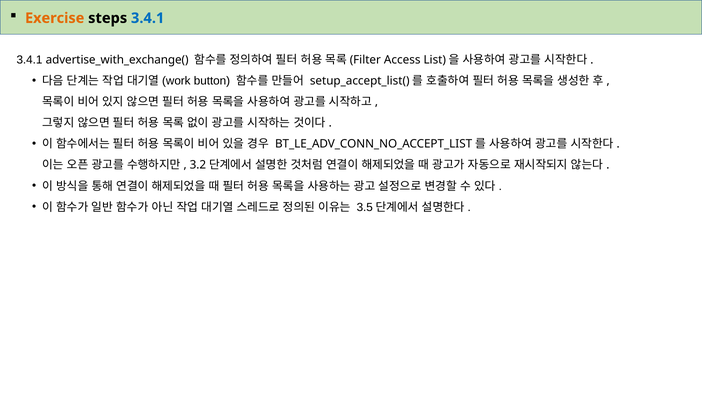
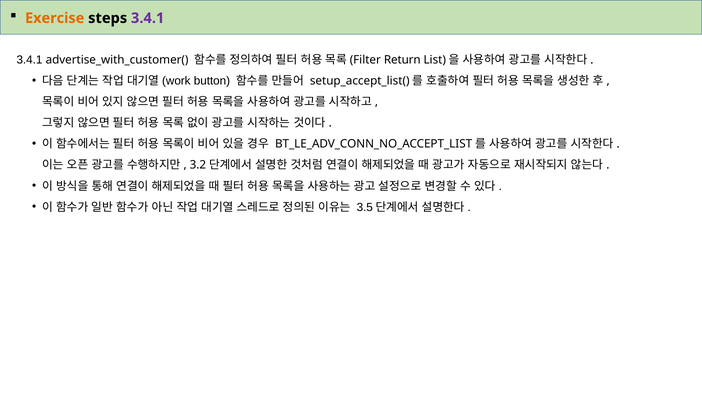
3.4.1 colour: blue -> purple (148, 18)
advertise_with_exchange(: advertise_with_exchange( -> advertise_with_customer( (117, 60)
Access: Access -> Return (402, 60)
